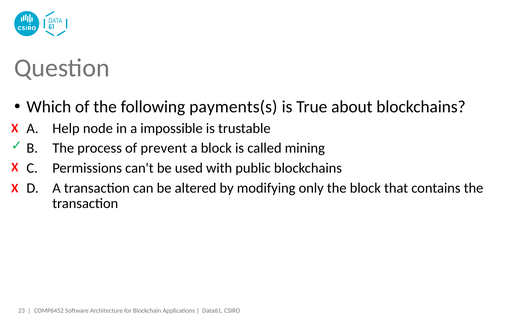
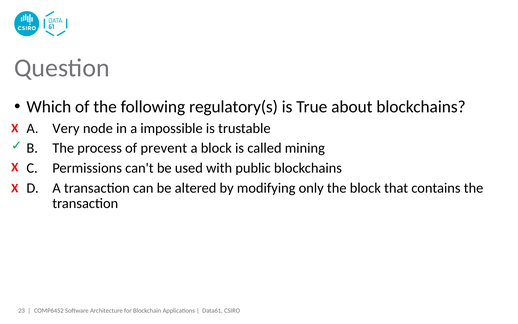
payments(s: payments(s -> regulatory(s (233, 107)
Help: Help -> Very (66, 128)
